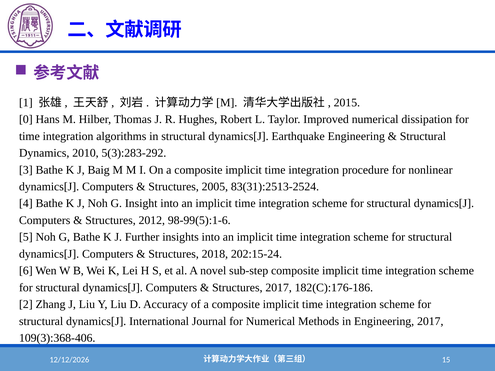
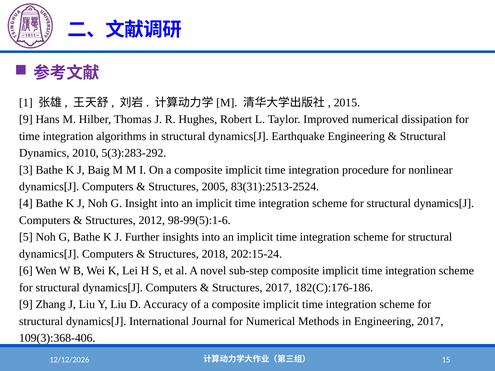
0: 0 -> 9 (26, 119)
2: 2 -> 9 (26, 305)
